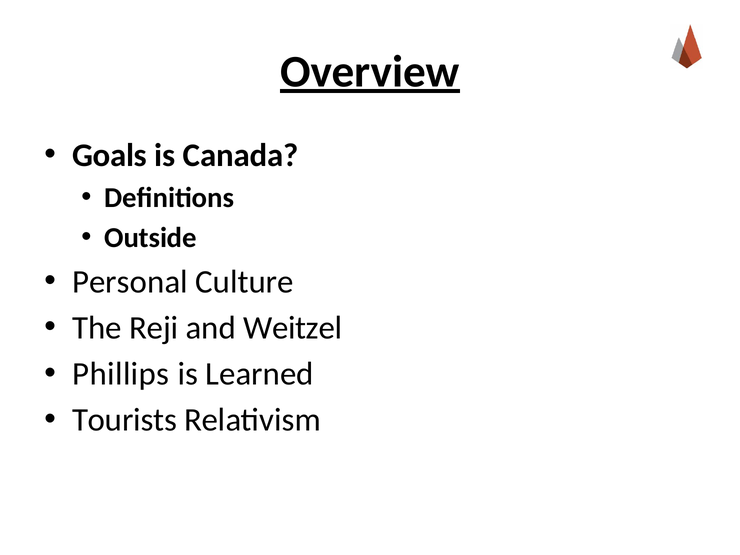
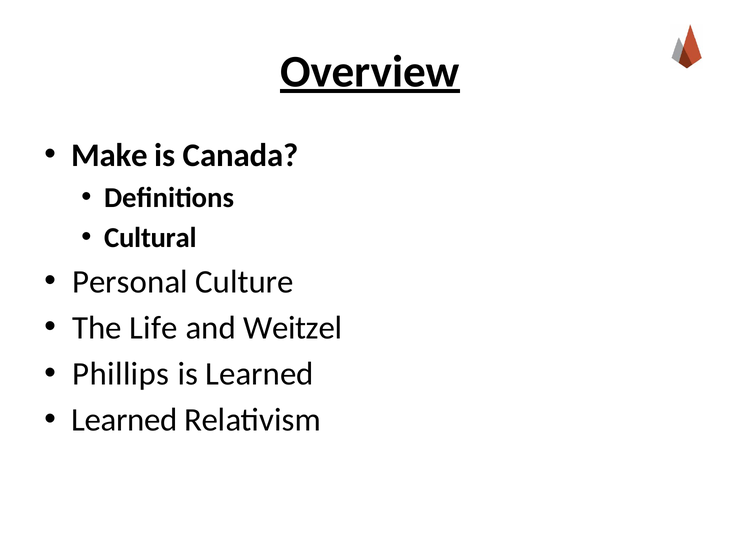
Goals: Goals -> Make (110, 155)
Outside: Outside -> Cultural (151, 238)
Reji: Reji -> Life (153, 328)
Tourists: Tourists -> Learned (125, 420)
